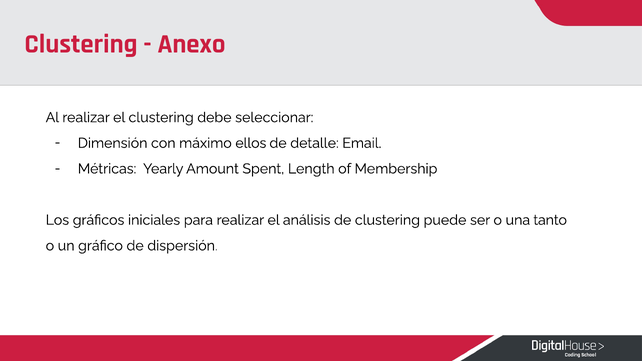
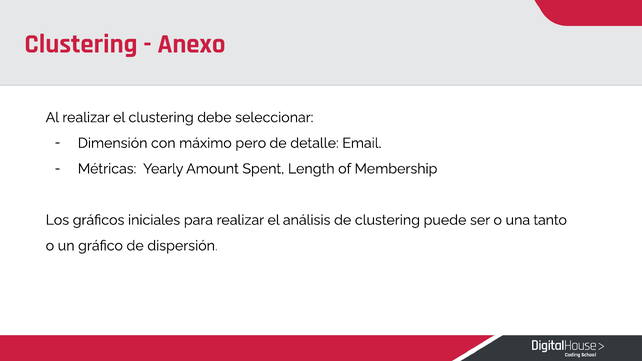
ellos: ellos -> pero (251, 143)
